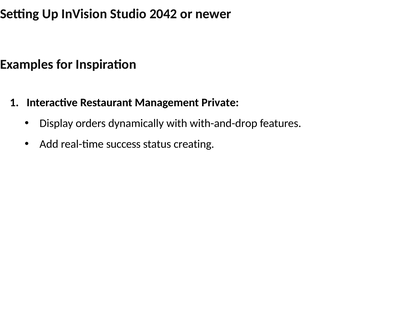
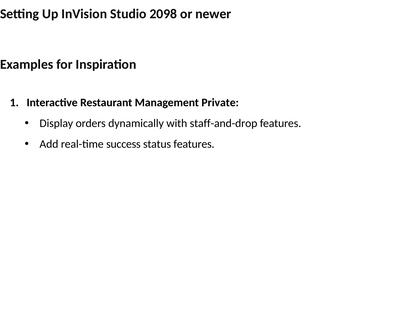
2042: 2042 -> 2098 (163, 14)
with-and-drop: with-and-drop -> staff-and-drop (224, 123)
status creating: creating -> features (194, 144)
